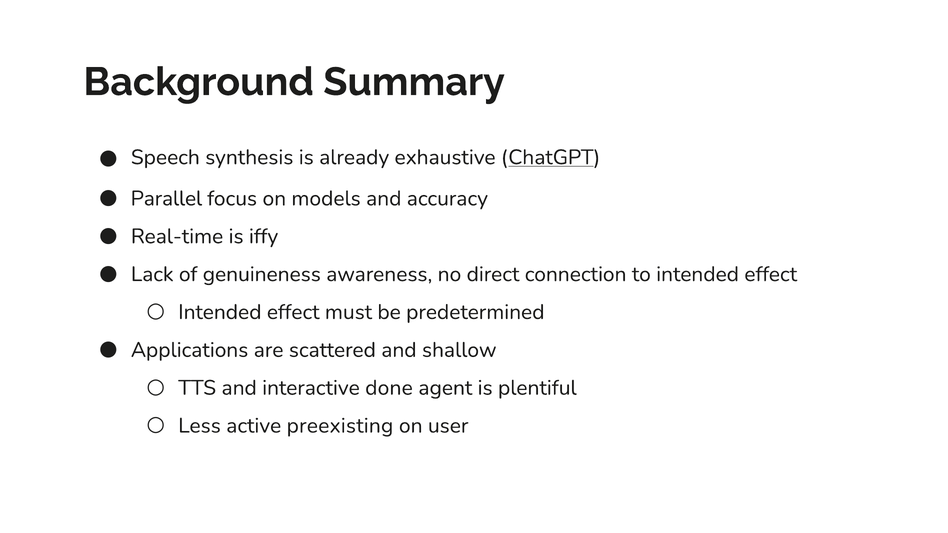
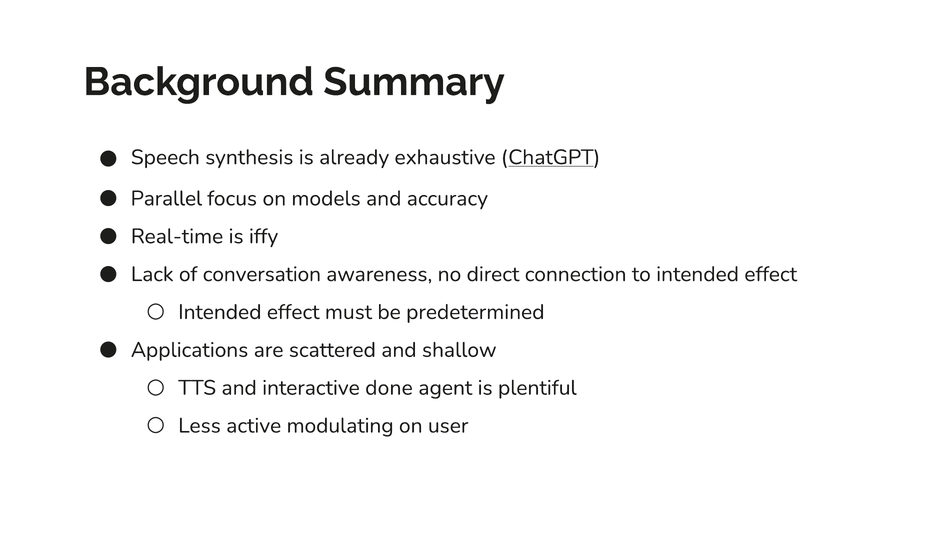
genuineness: genuineness -> conversation (262, 274)
preexisting: preexisting -> modulating (340, 426)
